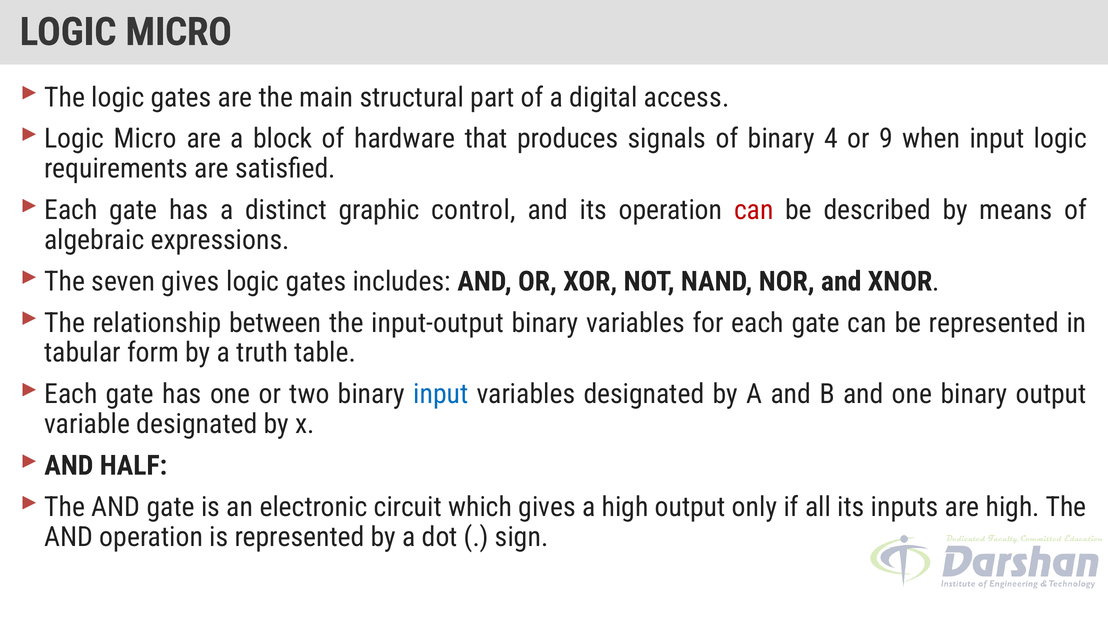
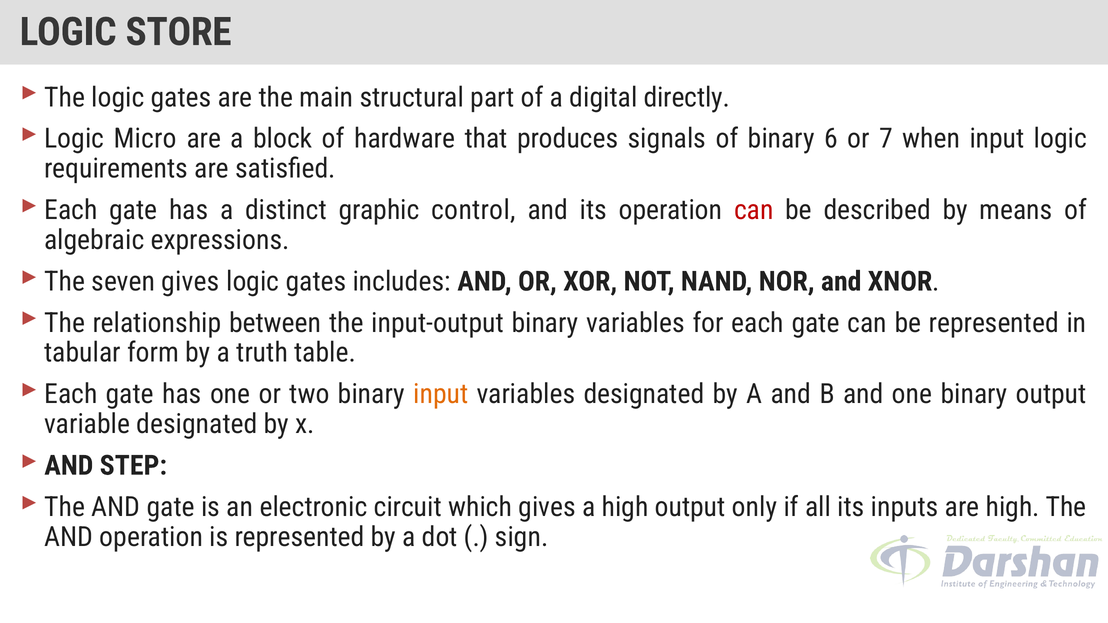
MICRO: MICRO -> STORE (179, 32)
access: access -> directly (687, 97)
4: 4 -> 6 (831, 139)
9: 9 -> 7 (886, 139)
input colour: blue -> orange (441, 394)
HALF: HALF -> STEP (133, 466)
